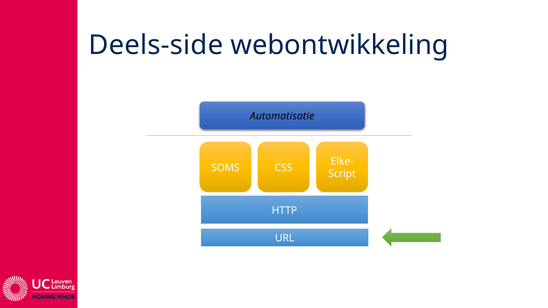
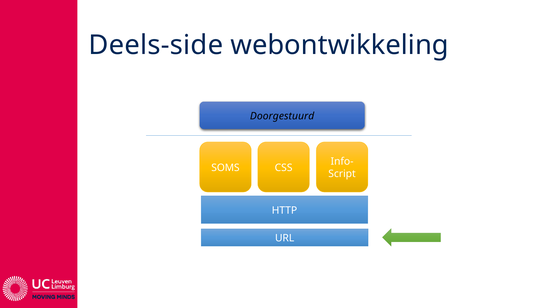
Automatisatie: Automatisatie -> Doorgestuurd (282, 116)
Elke-: Elke- -> Info- (342, 162)
